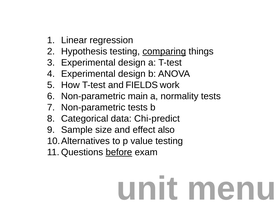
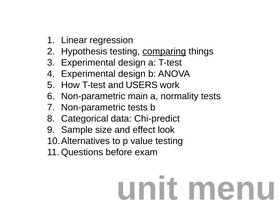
FIELDS: FIELDS -> USERS (142, 85)
also: also -> look (166, 130)
before underline: present -> none (119, 152)
